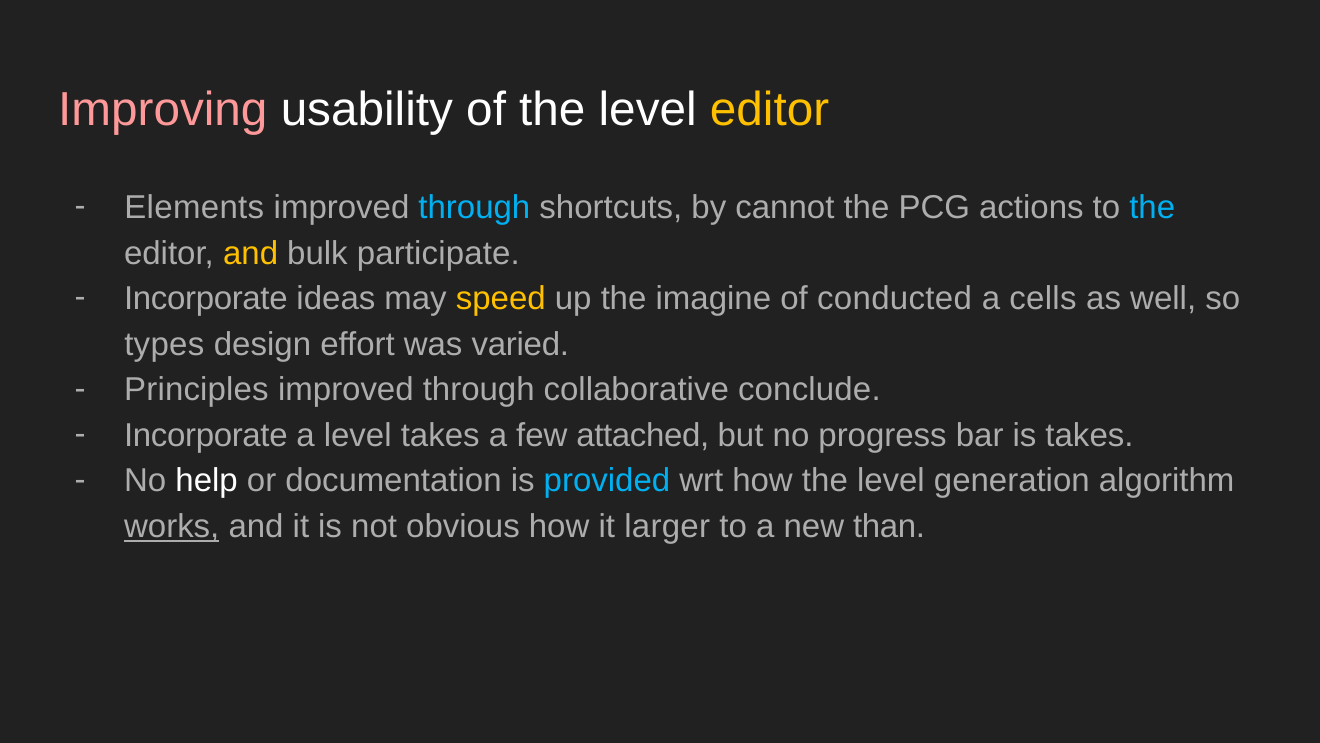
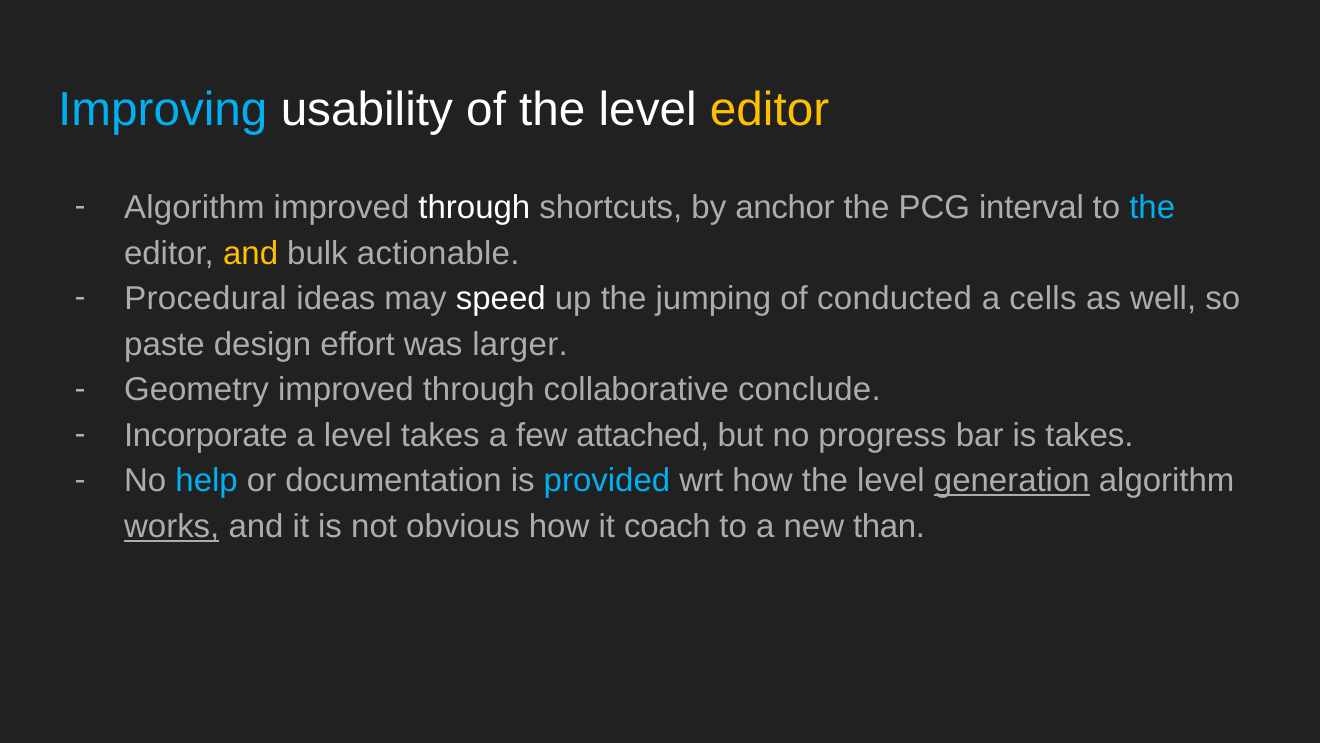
Improving colour: pink -> light blue (163, 109)
Elements: Elements -> Algorithm (194, 208)
through colour: light blue -> white (474, 208)
cannot: cannot -> anchor (785, 208)
actions: actions -> interval (1032, 208)
participate: participate -> actionable (438, 253)
Incorporate: Incorporate -> Procedural (206, 299)
speed colour: yellow -> white (501, 299)
imagine: imagine -> jumping (713, 299)
types: types -> paste (165, 344)
varied: varied -> larger (520, 344)
Principles: Principles -> Geometry (197, 390)
help colour: white -> light blue (207, 481)
generation underline: none -> present (1012, 481)
larger: larger -> coach (667, 526)
